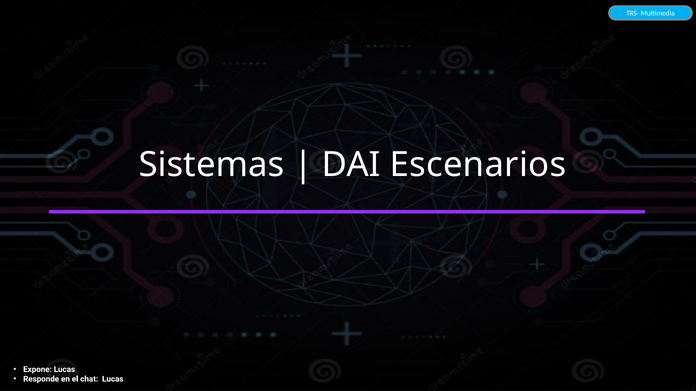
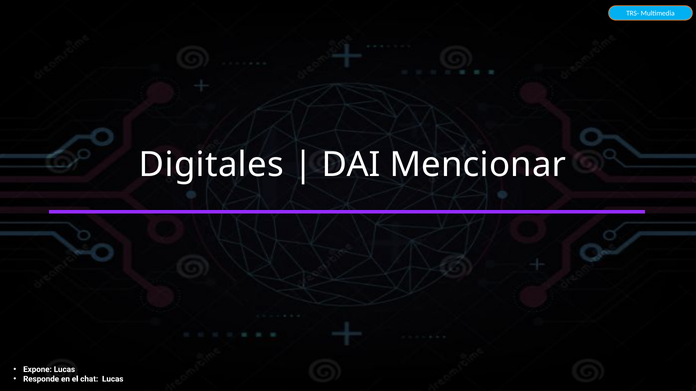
Sistemas: Sistemas -> Digitales (211, 165)
Escenarios: Escenarios -> Mencionar (478, 165)
